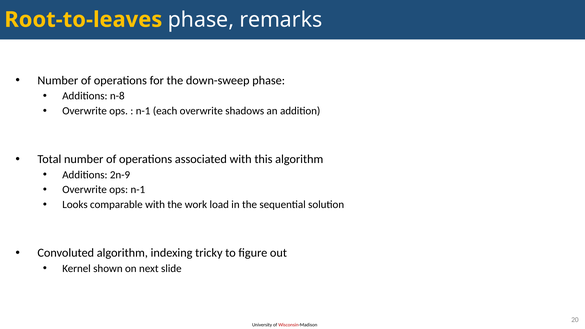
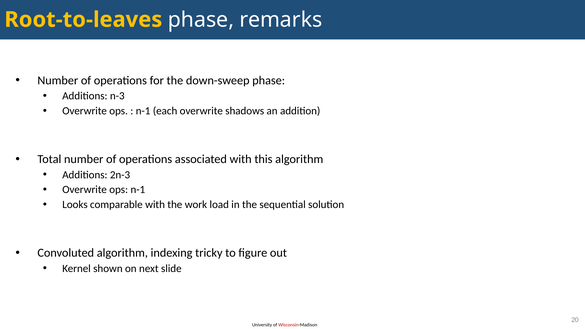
n-8: n-8 -> n-3 (117, 96)
2n-9: 2n-9 -> 2n-3 (120, 175)
